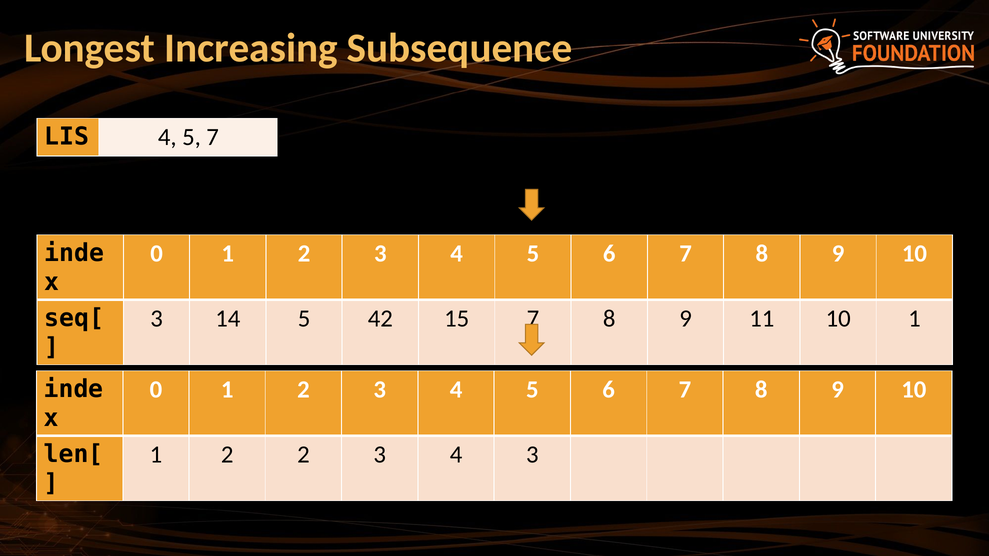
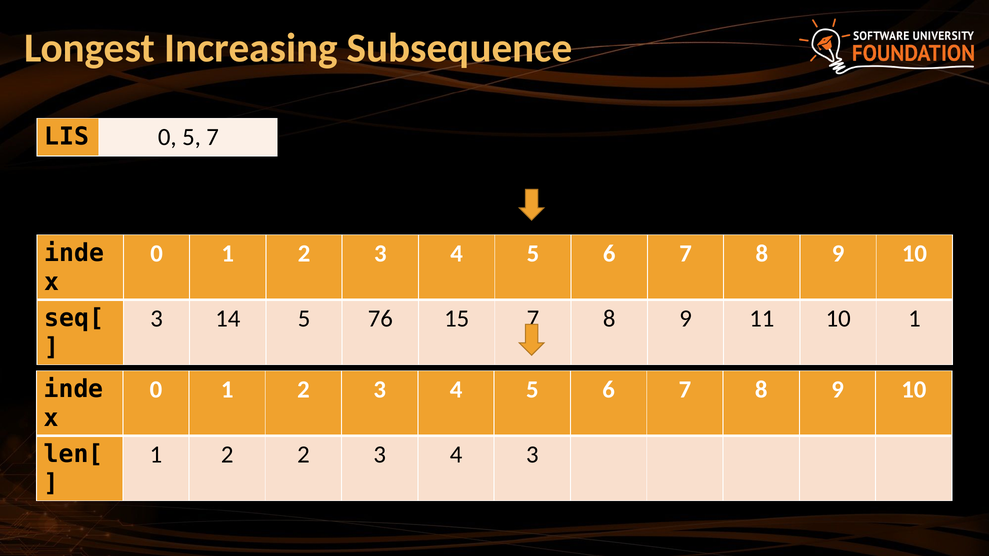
LIS 4: 4 -> 0 (167, 137)
42: 42 -> 76 (380, 319)
